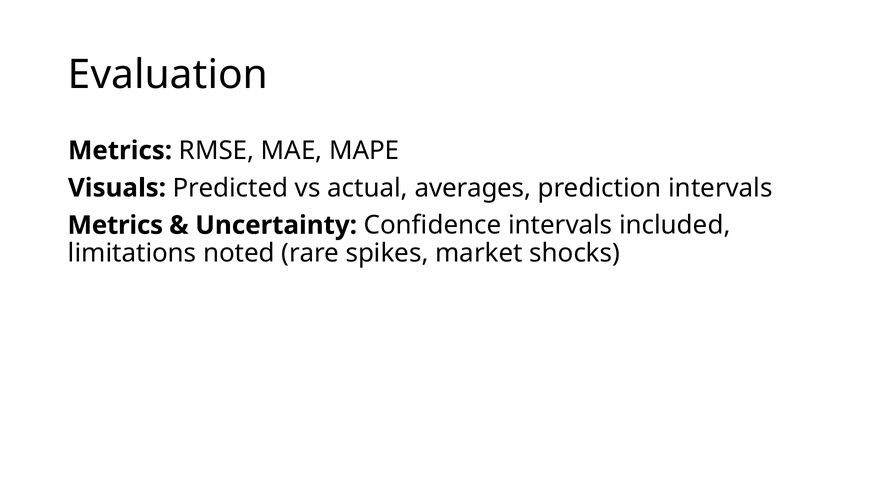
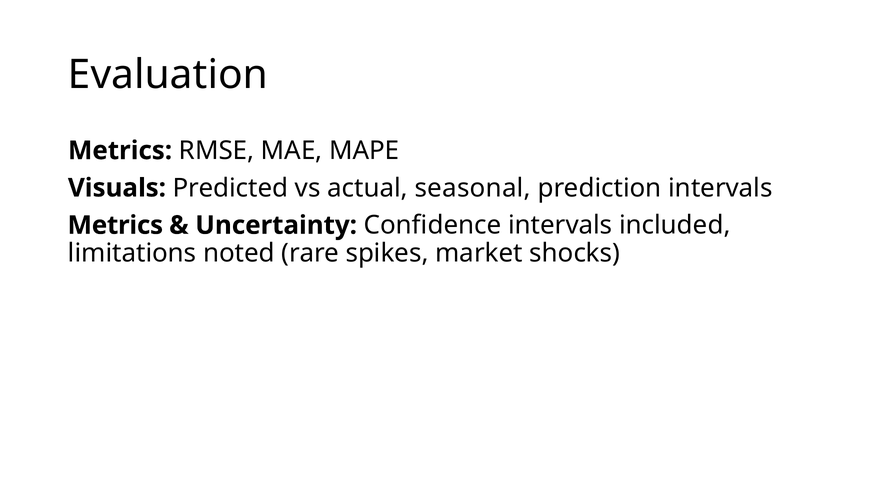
averages: averages -> seasonal (473, 188)
